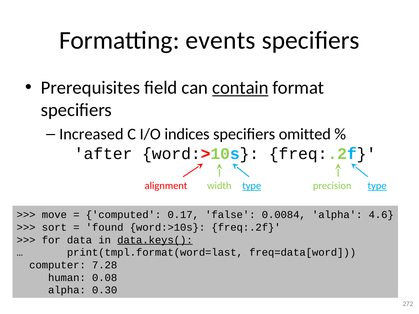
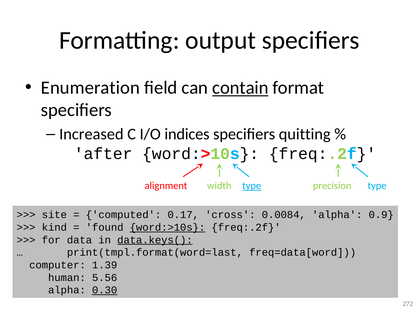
events: events -> output (221, 41)
Prerequisites: Prerequisites -> Enumeration (90, 88)
omitted: omitted -> quitting (305, 134)
type underline: present -> none (377, 186)
move: move -> site (54, 215)
false: false -> cross (230, 215)
4.6: 4.6 -> 0.9 (381, 215)
sort: sort -> kind (54, 228)
word:>10s underline: none -> present (168, 228)
7.28: 7.28 -> 1.39 (105, 265)
0.08: 0.08 -> 5.56 (105, 278)
0.30 underline: none -> present (105, 290)
